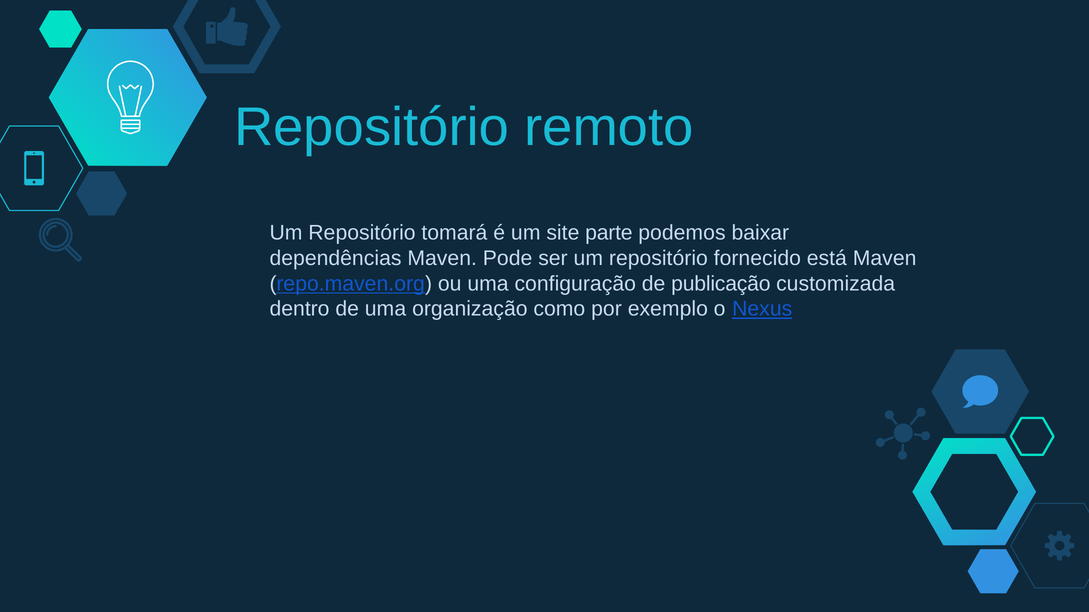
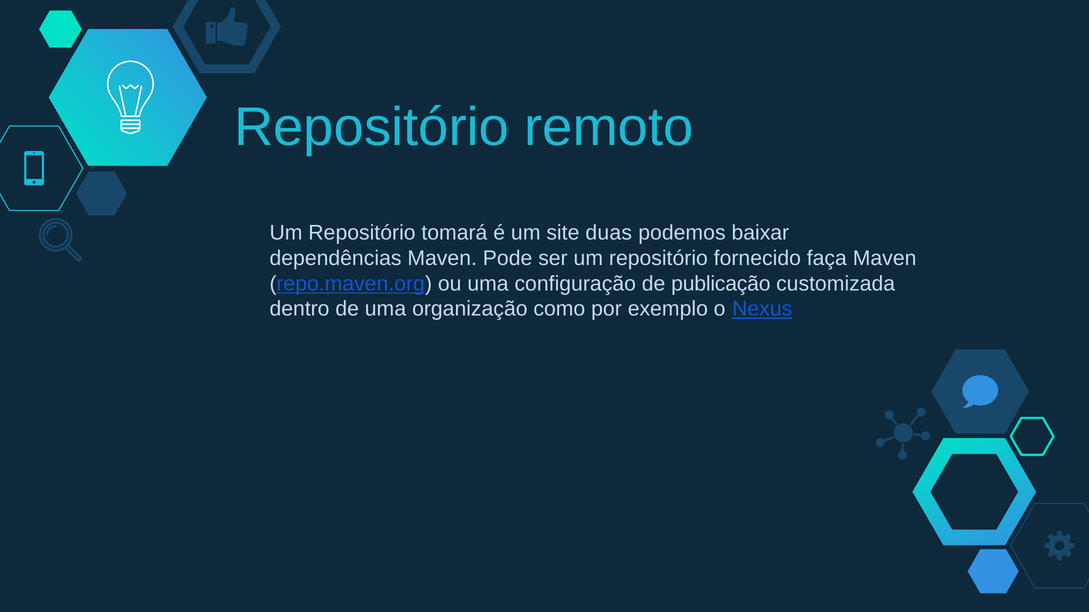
parte: parte -> duas (609, 233)
está: está -> faça (827, 258)
